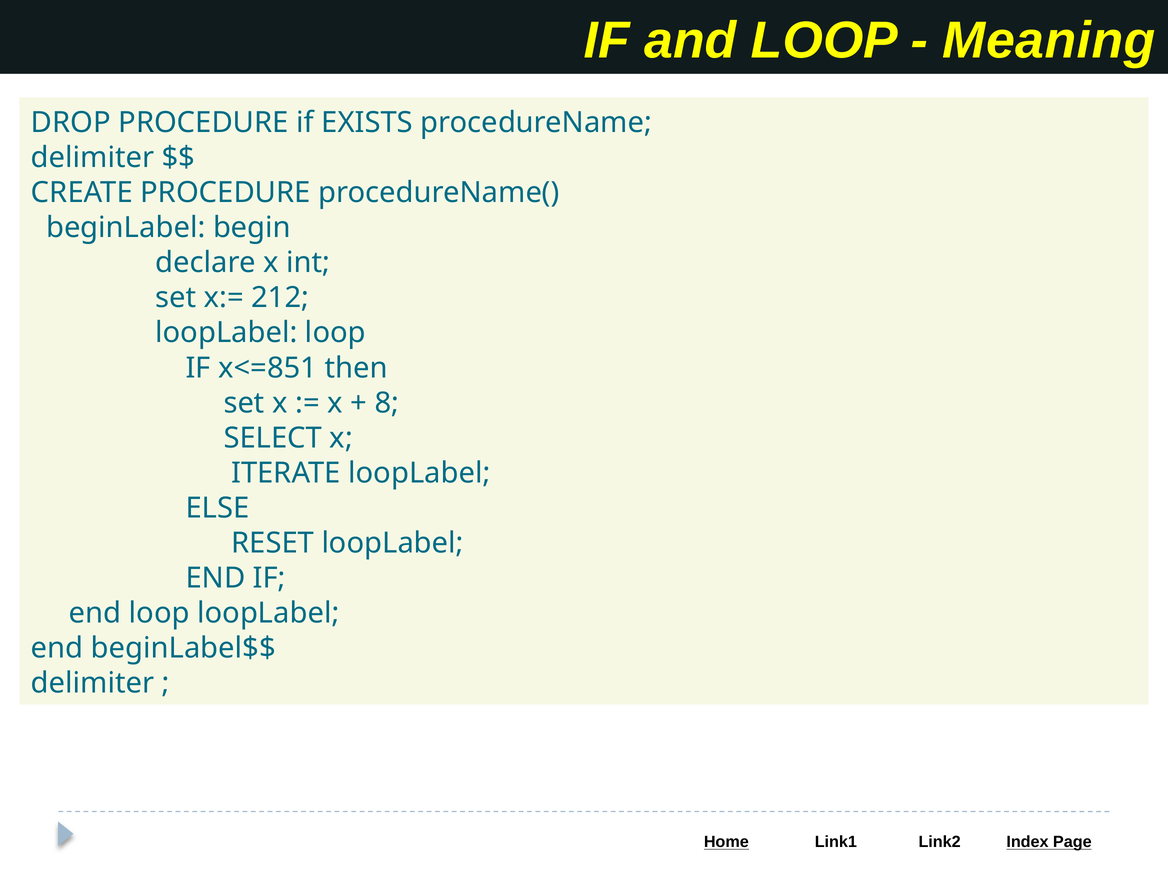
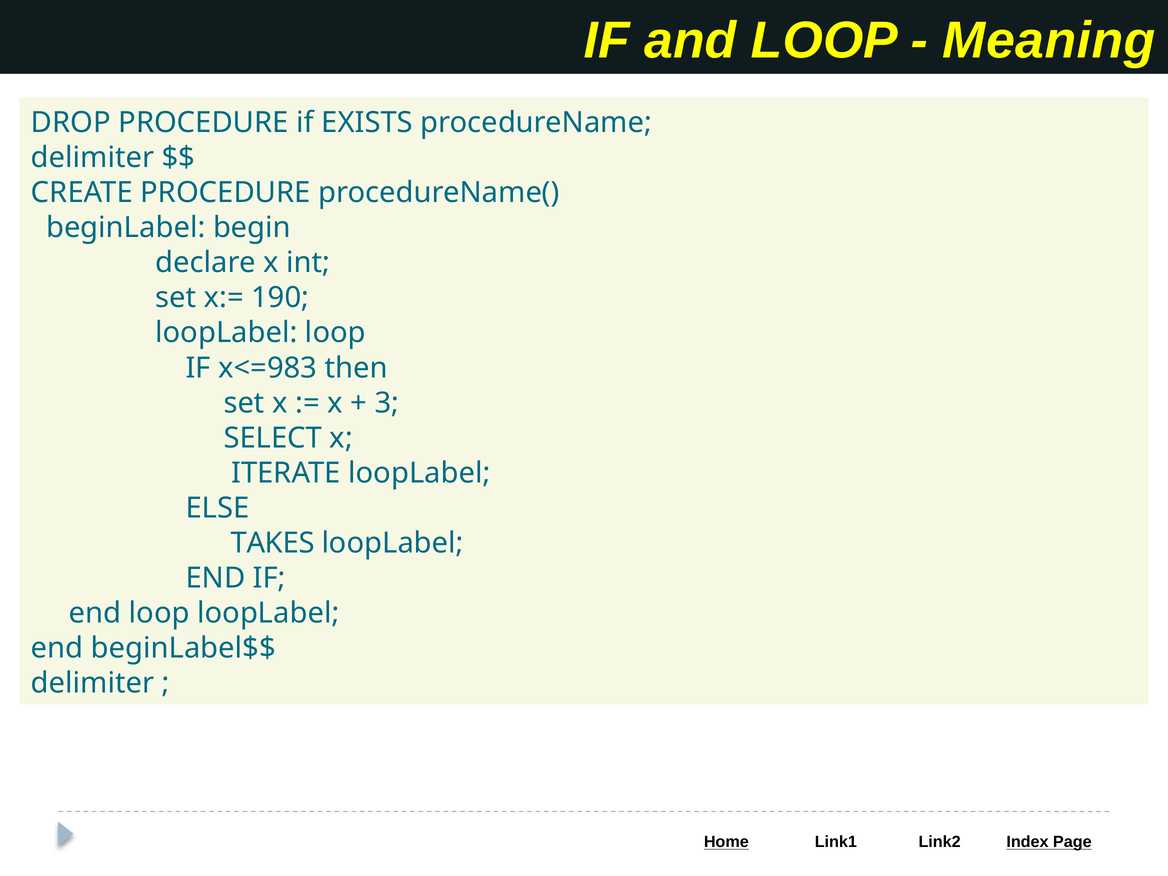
212: 212 -> 190 (280, 298)
x<=851: x<=851 -> x<=983 (268, 368)
8: 8 -> 3 (387, 403)
RESET: RESET -> TAKES (273, 543)
